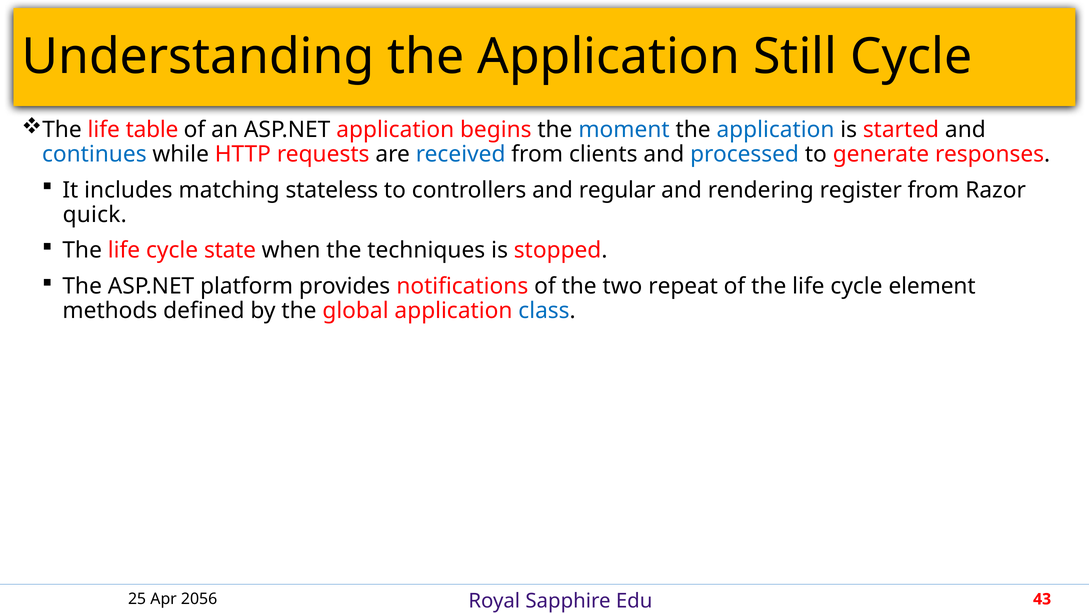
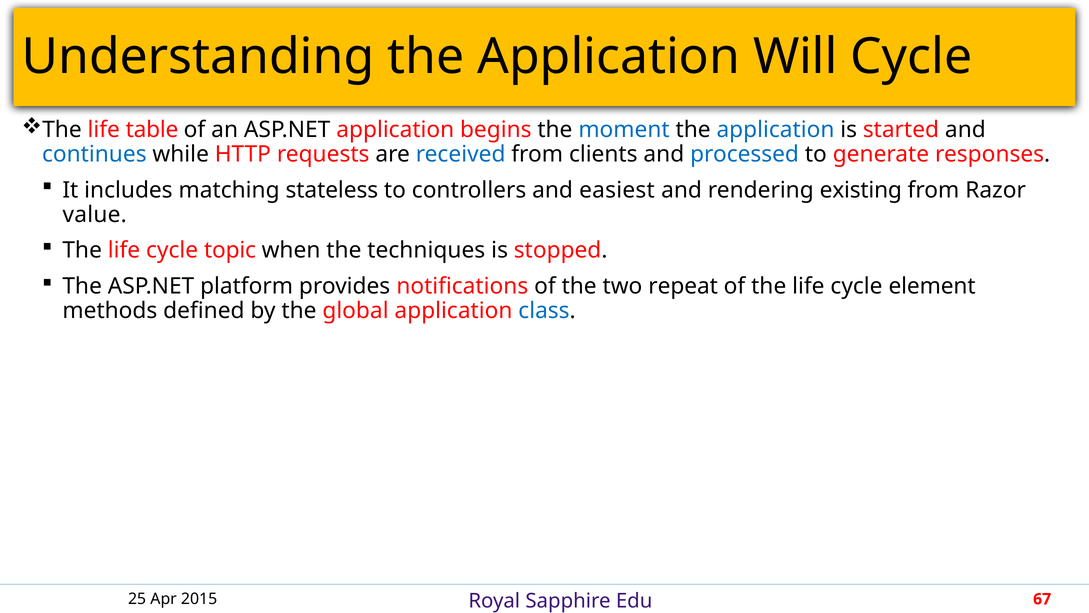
Still: Still -> Will (795, 57)
regular: regular -> easiest (617, 190)
register: register -> existing (861, 190)
quick: quick -> value (95, 214)
state: state -> topic (230, 250)
2056: 2056 -> 2015 (199, 599)
43: 43 -> 67 (1042, 599)
